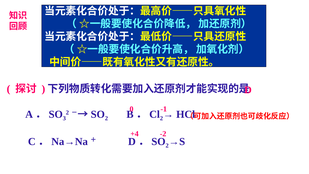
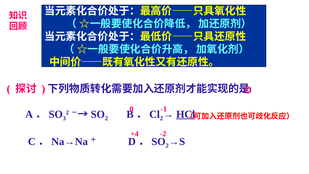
HCl underline: none -> present (186, 114)
